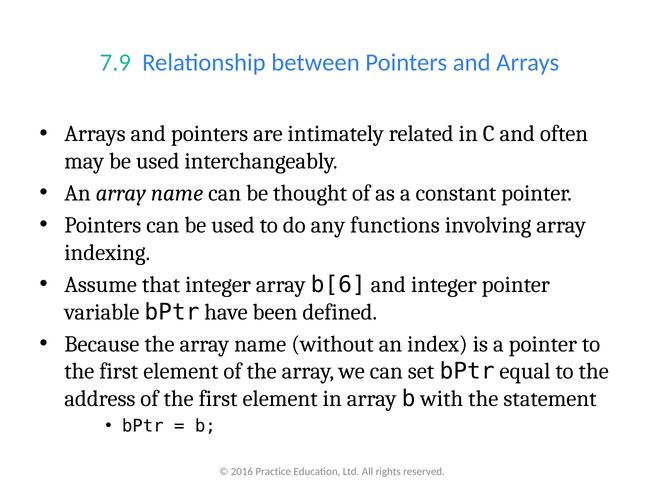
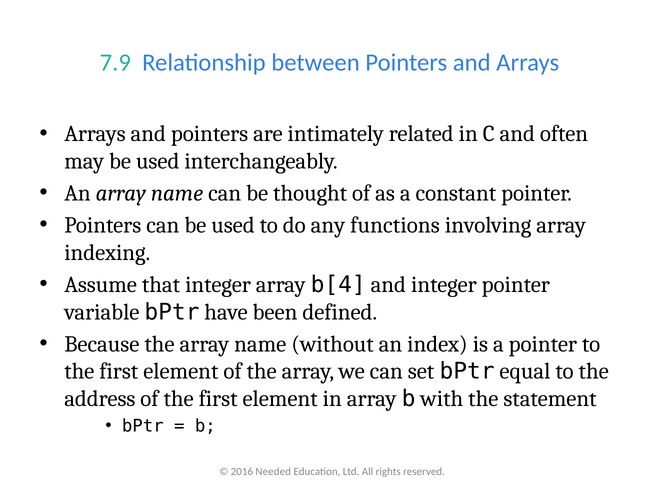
b[6: b[6 -> b[4 (338, 285)
Practice: Practice -> Needed (273, 472)
